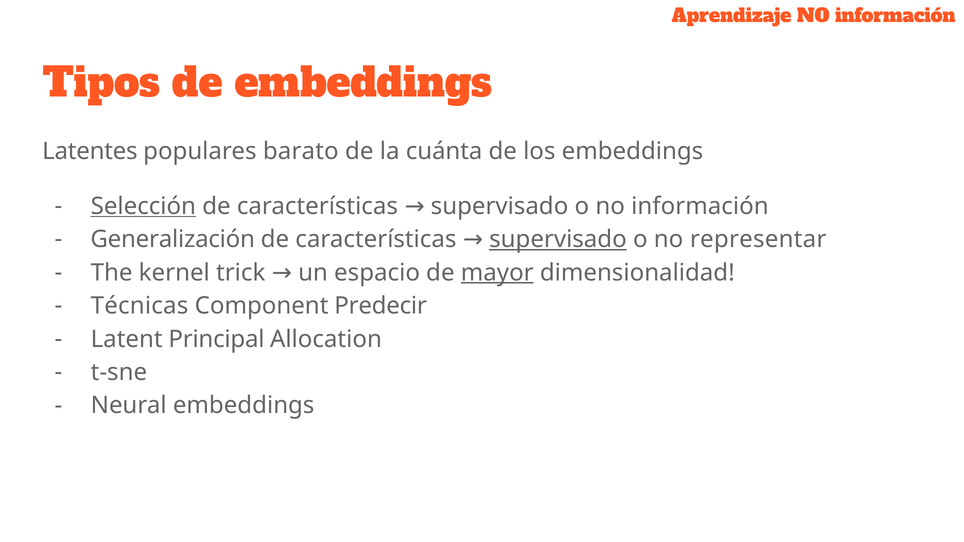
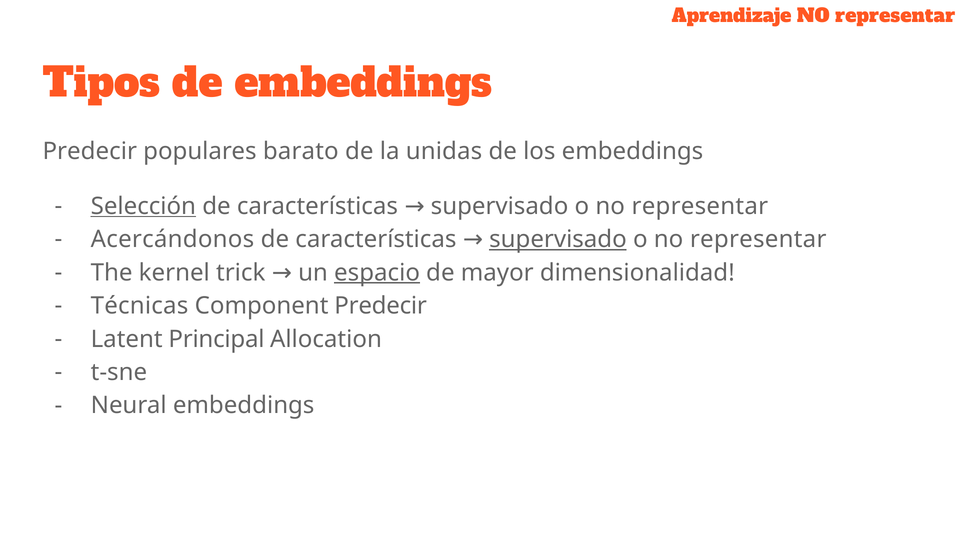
información: información -> representar (895, 16)
Latentes: Latentes -> Predecir (90, 152)
cuánta: cuánta -> unidas (444, 152)
información: información -> representar (700, 206)
Generalización: Generalización -> Acercándonos (172, 239)
espacio underline: none -> present (377, 273)
mayor underline: present -> none (497, 273)
